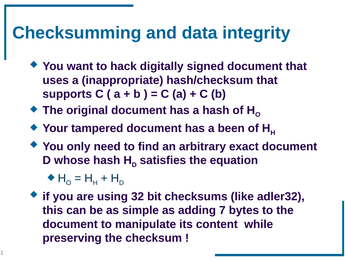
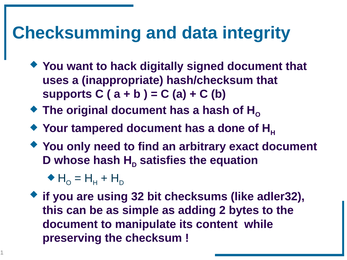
been: been -> done (231, 128)
7: 7 -> 2 (222, 211)
